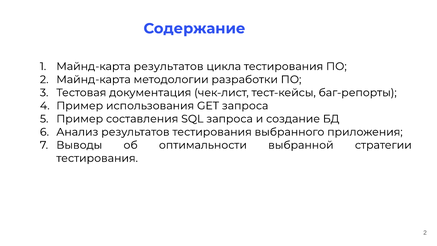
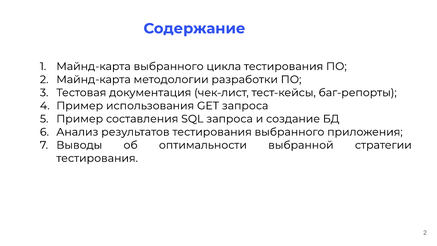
Майнд-карта результатов: результатов -> выбранного (169, 66)
